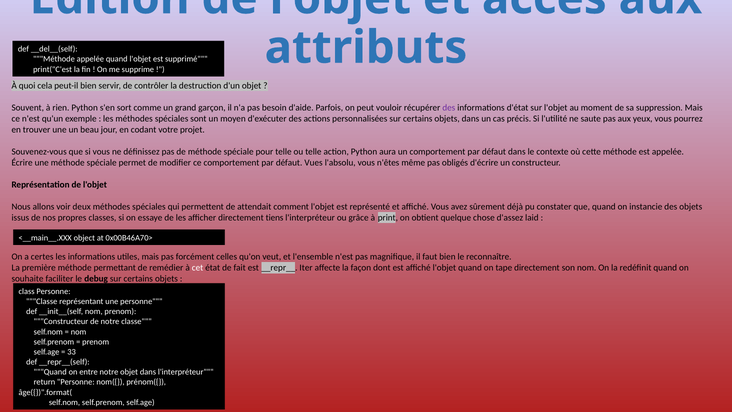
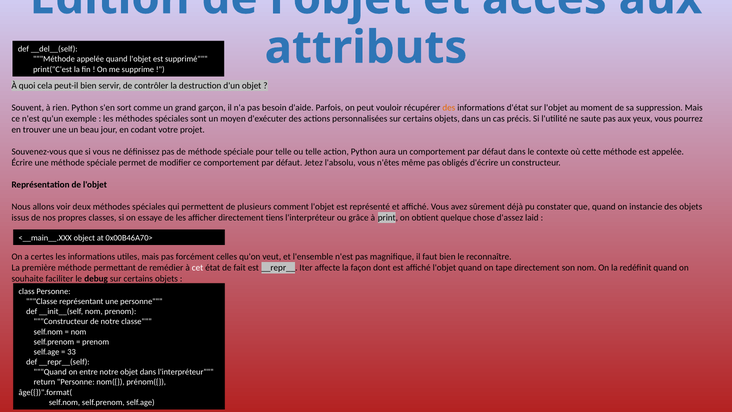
des colour: purple -> orange (449, 108)
Vues: Vues -> Jetez (314, 162)
attendait: attendait -> plusieurs (254, 206)
